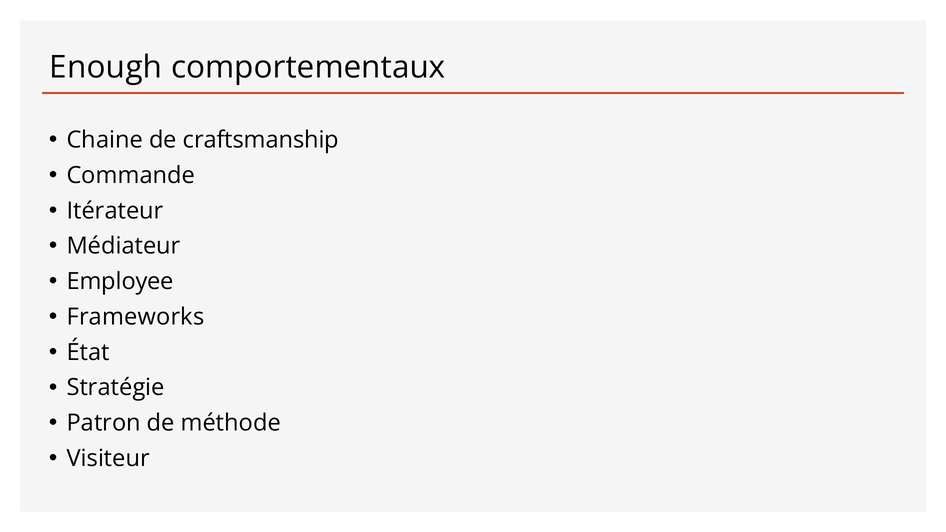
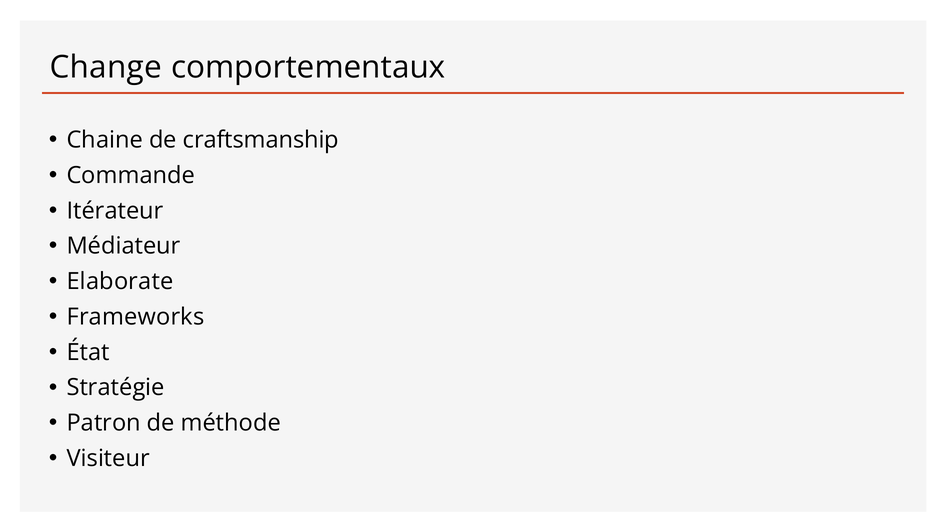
Enough: Enough -> Change (106, 68)
Employee: Employee -> Elaborate (120, 282)
